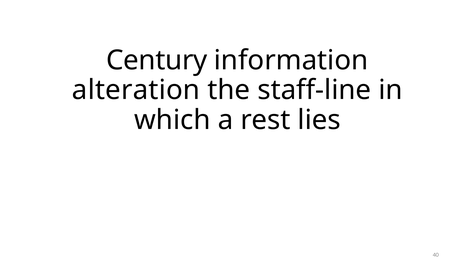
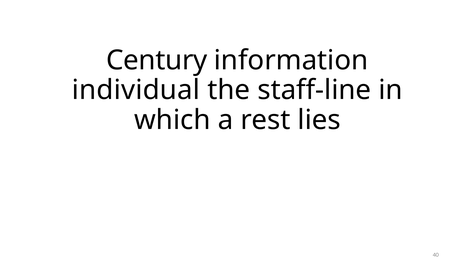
alteration: alteration -> individual (136, 90)
